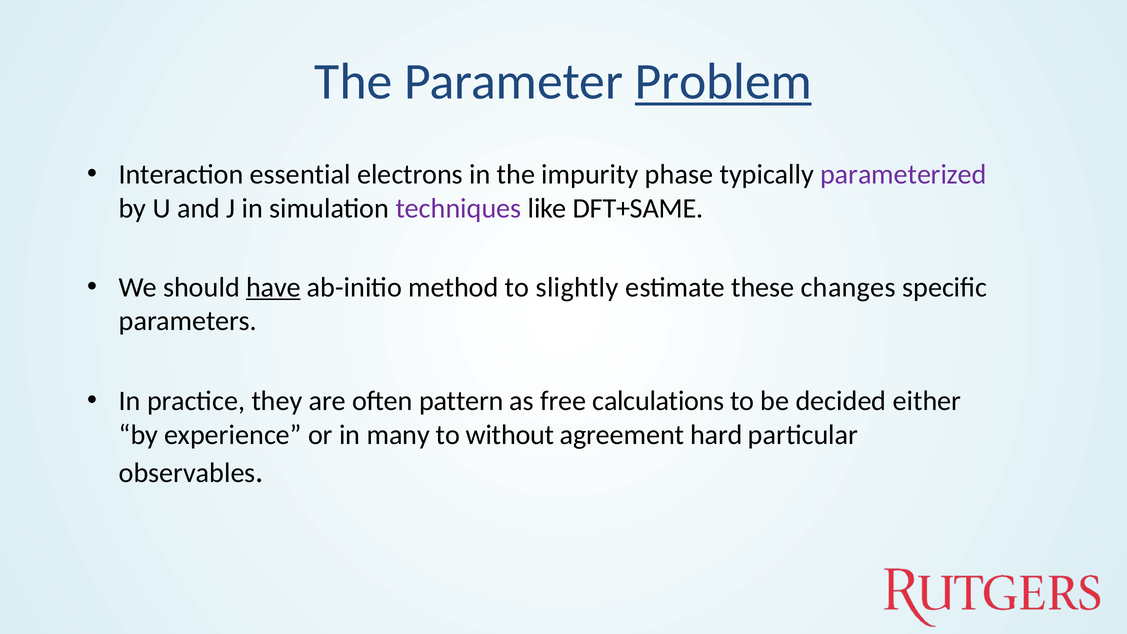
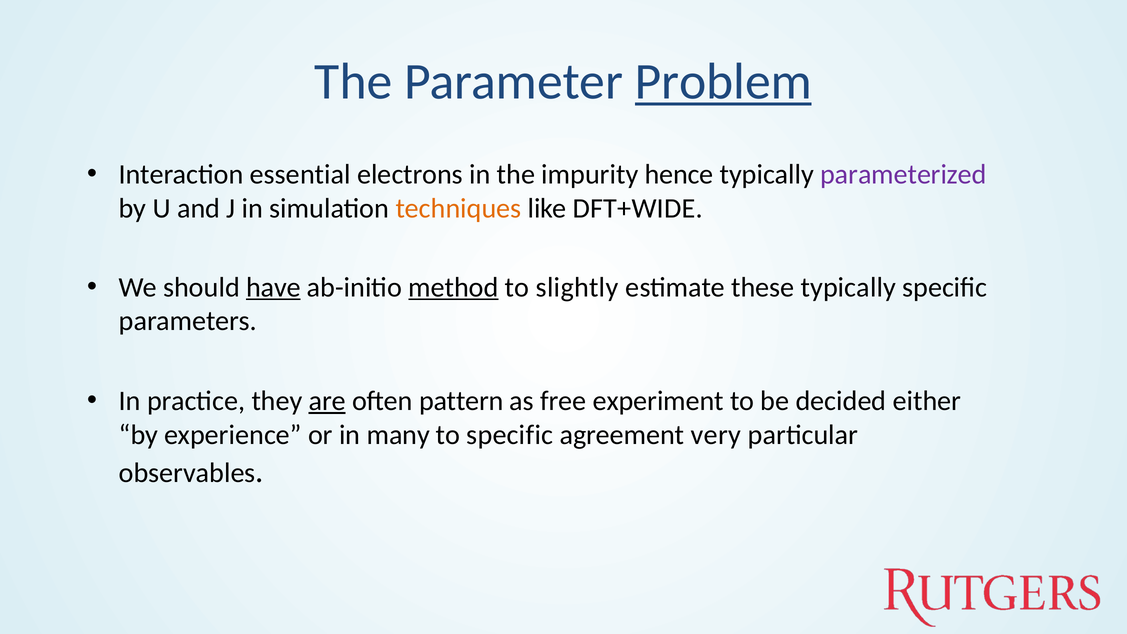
phase: phase -> hence (679, 175)
techniques colour: purple -> orange (458, 208)
DFT+SAME: DFT+SAME -> DFT+WIDE (638, 208)
method underline: none -> present (453, 287)
these changes: changes -> typically (848, 287)
are underline: none -> present (327, 401)
calculations: calculations -> experiment (658, 401)
to without: without -> specific (510, 435)
hard: hard -> very (716, 435)
